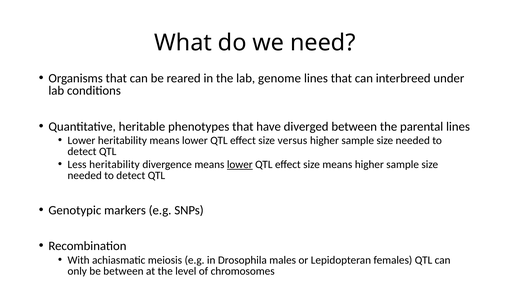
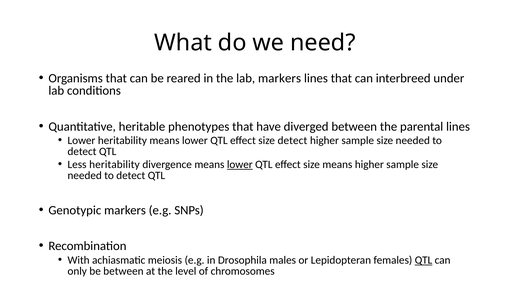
lab genome: genome -> markers (280, 78)
size versus: versus -> detect (292, 140)
QTL underline: none -> present (424, 260)
